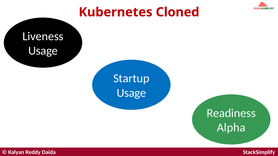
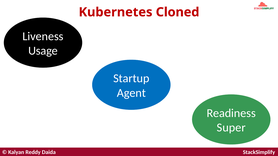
Usage: Usage -> Agent (131, 93)
Alpha: Alpha -> Super (231, 128)
